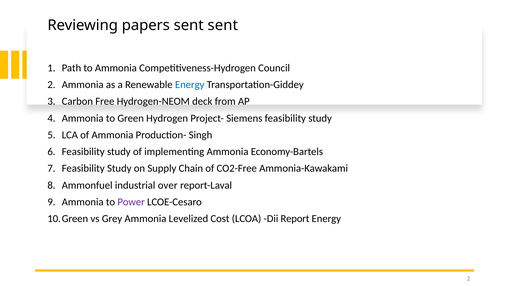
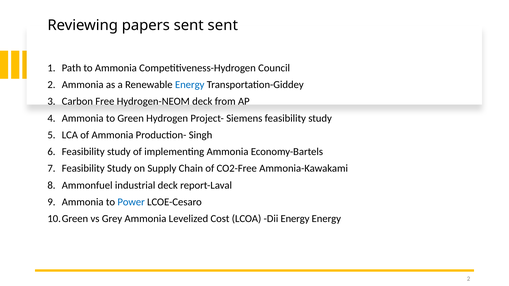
industrial over: over -> deck (168, 185)
Power colour: purple -> blue (131, 202)
Dii Report: Report -> Energy (295, 219)
